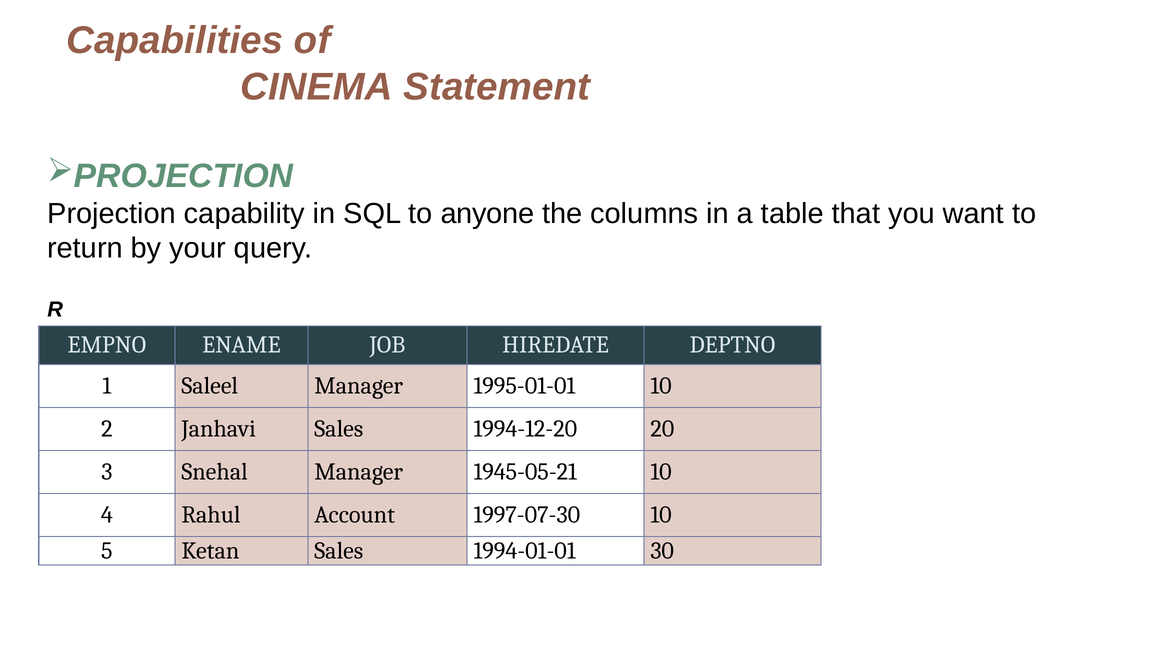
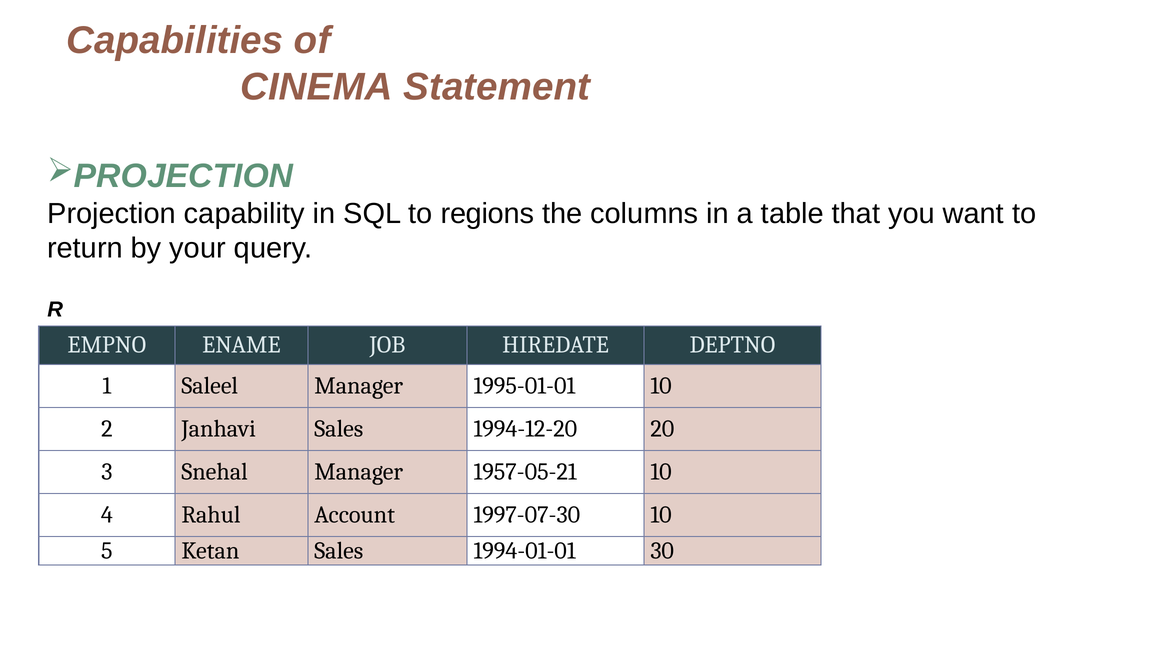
anyone: anyone -> regions (487, 213)
1945-05-21: 1945-05-21 -> 1957-05-21 (525, 472)
